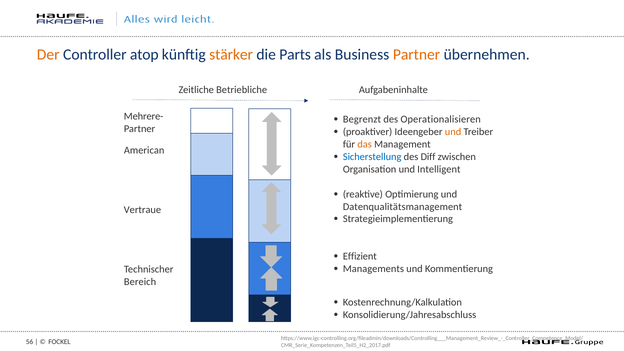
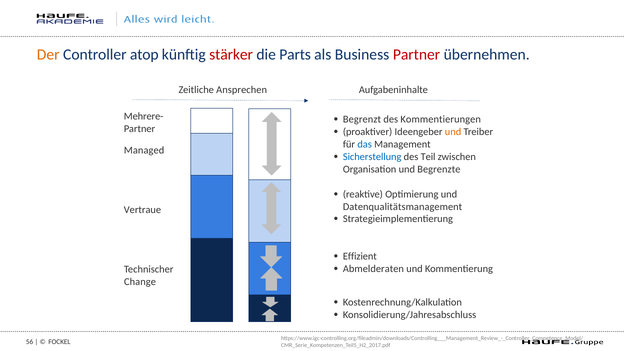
stärker colour: orange -> red (231, 55)
Partner colour: orange -> red (417, 55)
Betriebliche: Betriebliche -> Ansprechen (242, 90)
Operationalisieren: Operationalisieren -> Kommentierungen (441, 119)
das colour: orange -> blue (365, 144)
American: American -> Managed (144, 150)
Diff: Diff -> Teil (428, 157)
Intelligent: Intelligent -> Begrenzte (439, 169)
Managements: Managements -> Abmelderaten (373, 269)
Bereich: Bereich -> Change (140, 282)
